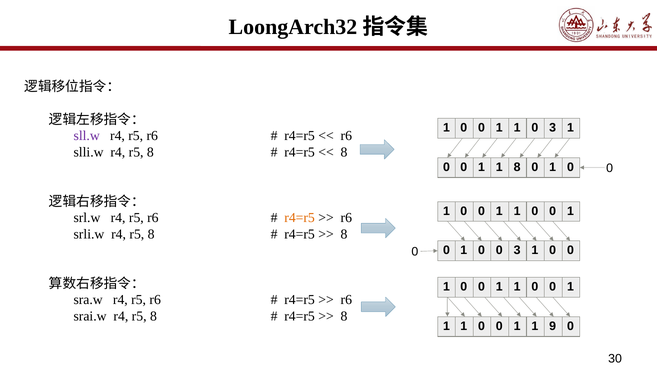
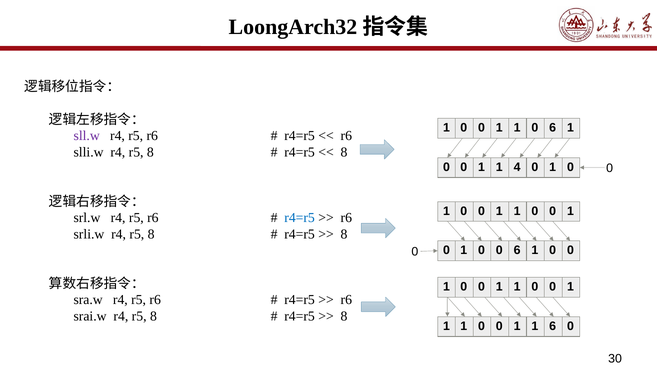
1 0 3: 3 -> 6 (553, 128)
1 8: 8 -> 4 (517, 167)
r4=r5 colour: orange -> blue (300, 218)
0 0 3: 3 -> 6 (517, 251)
1 9: 9 -> 6 (553, 327)
